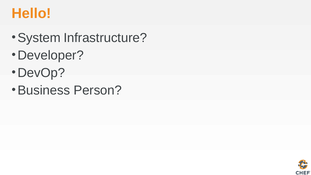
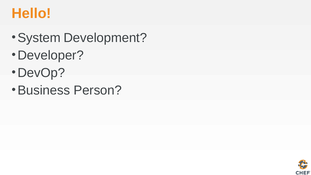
Infrastructure: Infrastructure -> Development (105, 38)
